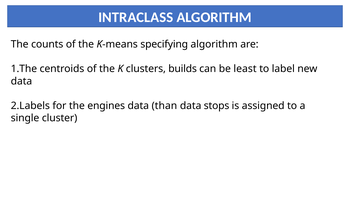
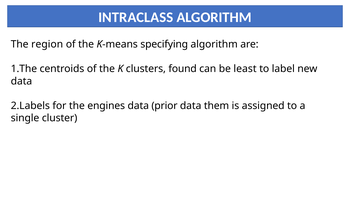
counts: counts -> region (47, 44)
builds: builds -> found (183, 69)
than: than -> prior (164, 106)
stops: stops -> them (217, 106)
